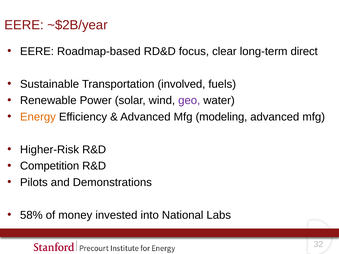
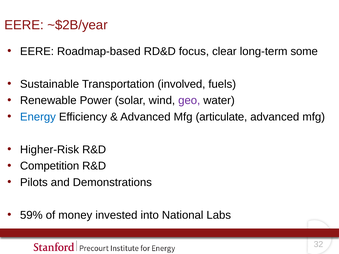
direct: direct -> some (304, 51)
Energy colour: orange -> blue (38, 117)
modeling: modeling -> articulate (221, 117)
58%: 58% -> 59% (31, 215)
